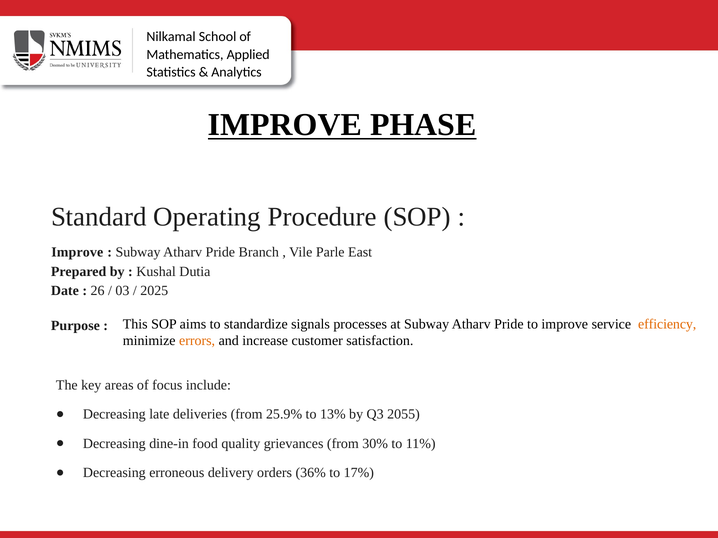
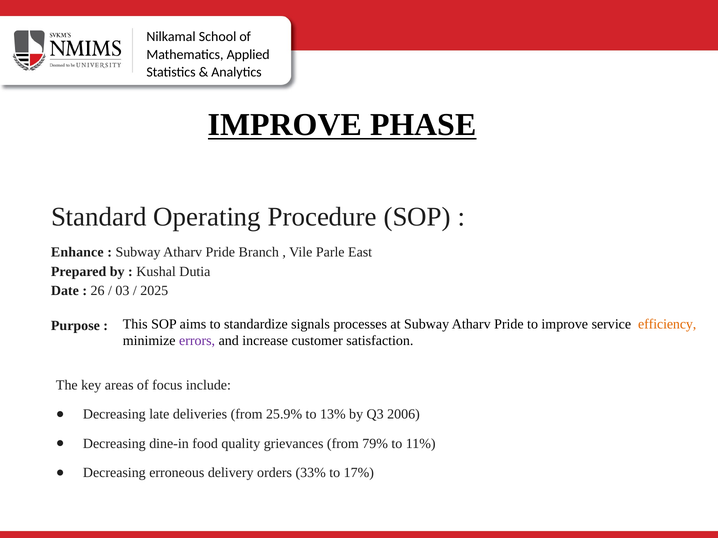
Improve: Improve -> Enhance (77, 253)
errors colour: orange -> purple (197, 341)
2055: 2055 -> 2006 (404, 415)
30%: 30% -> 79% (375, 444)
36%: 36% -> 33% (311, 473)
